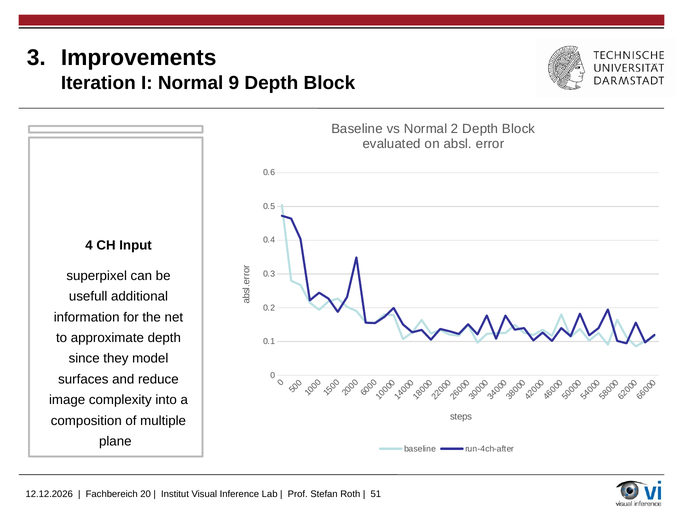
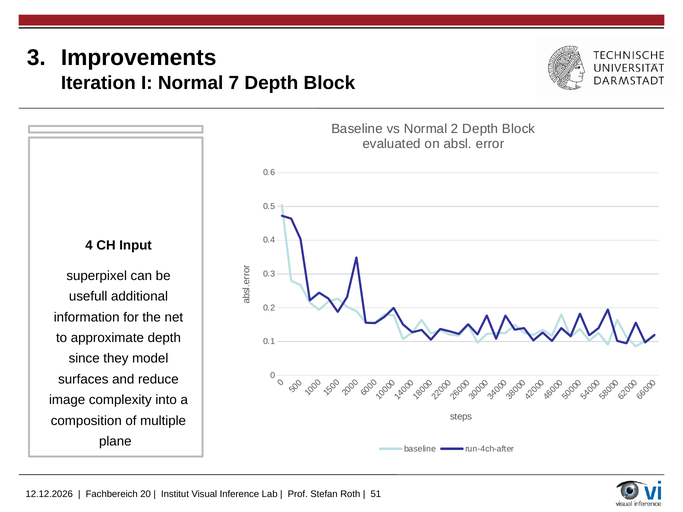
9: 9 -> 7 (234, 83)
